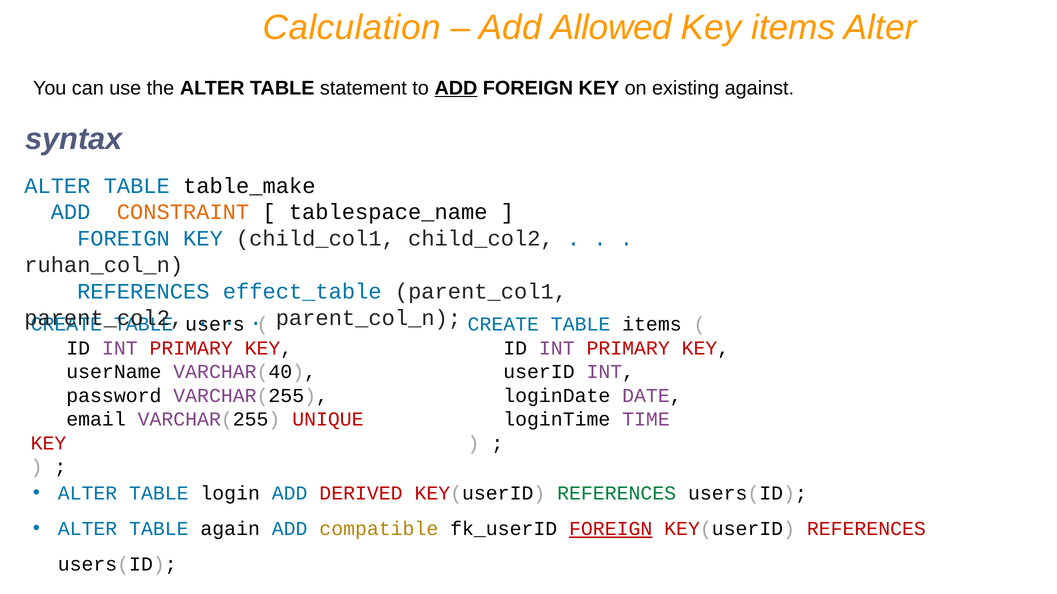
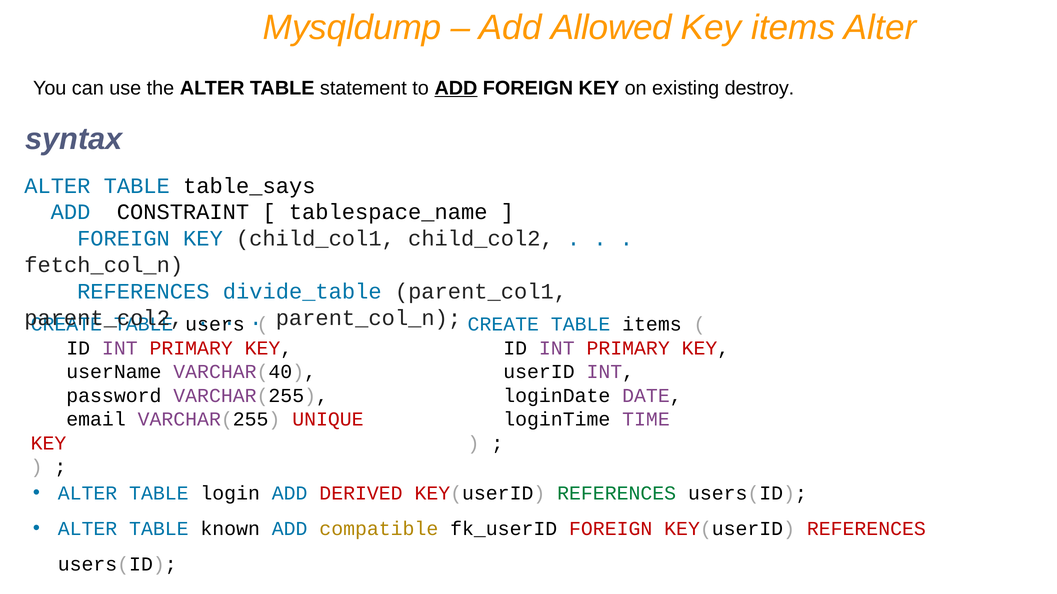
Calculation: Calculation -> Mysqldump (352, 28)
against: against -> destroy (759, 88)
table_make: table_make -> table_says (249, 186)
CONSTRAINT colour: orange -> black (183, 212)
ruhan_col_n: ruhan_col_n -> fetch_col_n (104, 265)
effect_table: effect_table -> divide_table (302, 292)
again: again -> known (230, 529)
FOREIGN underline: present -> none (611, 529)
